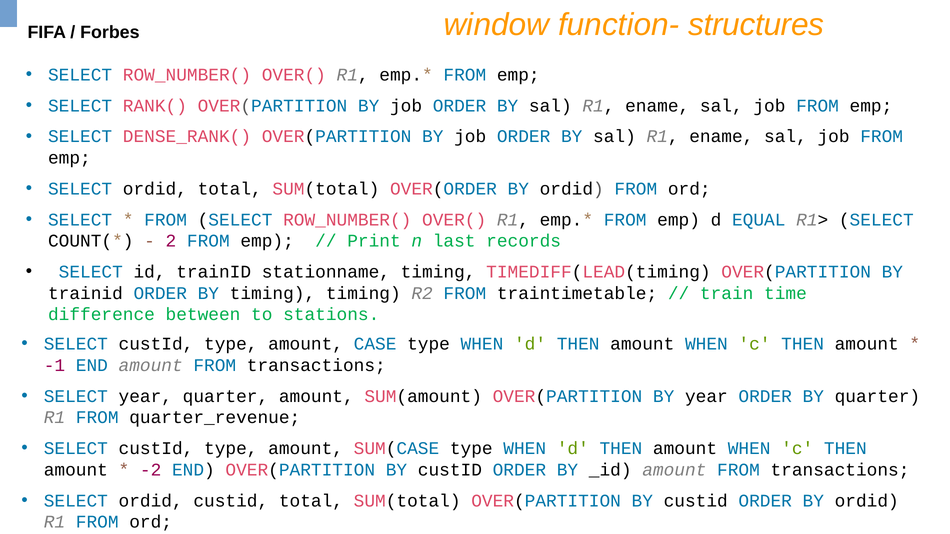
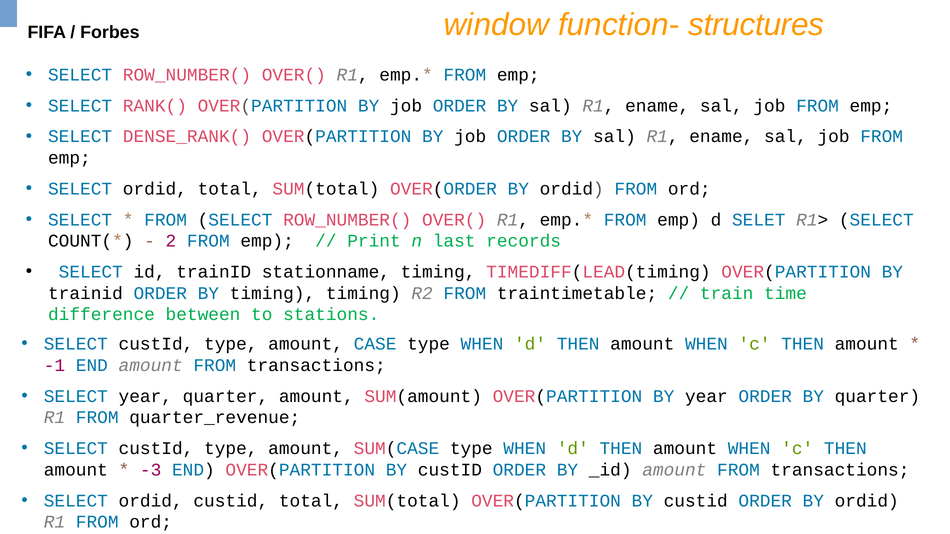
EQUAL: EQUAL -> SELET (759, 220)
-2: -2 -> -3 (151, 470)
